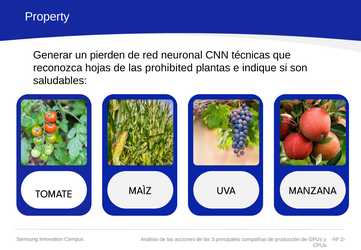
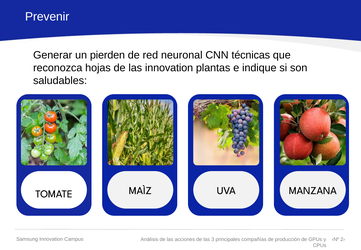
Property: Property -> Prevenir (47, 17)
las prohibited: prohibited -> innovation (169, 68)
